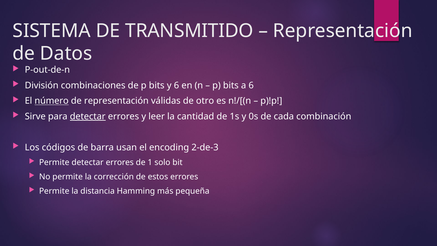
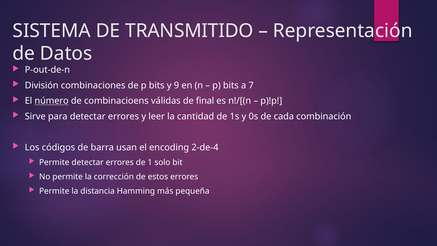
y 6: 6 -> 9 (177, 85)
a 6: 6 -> 7 (251, 85)
de representación: representación -> combinacioens (116, 101)
otro: otro -> final (205, 101)
detectar underline: present -> none (88, 116)
2-de-3: 2-de-3 -> 2-de-4 (205, 147)
